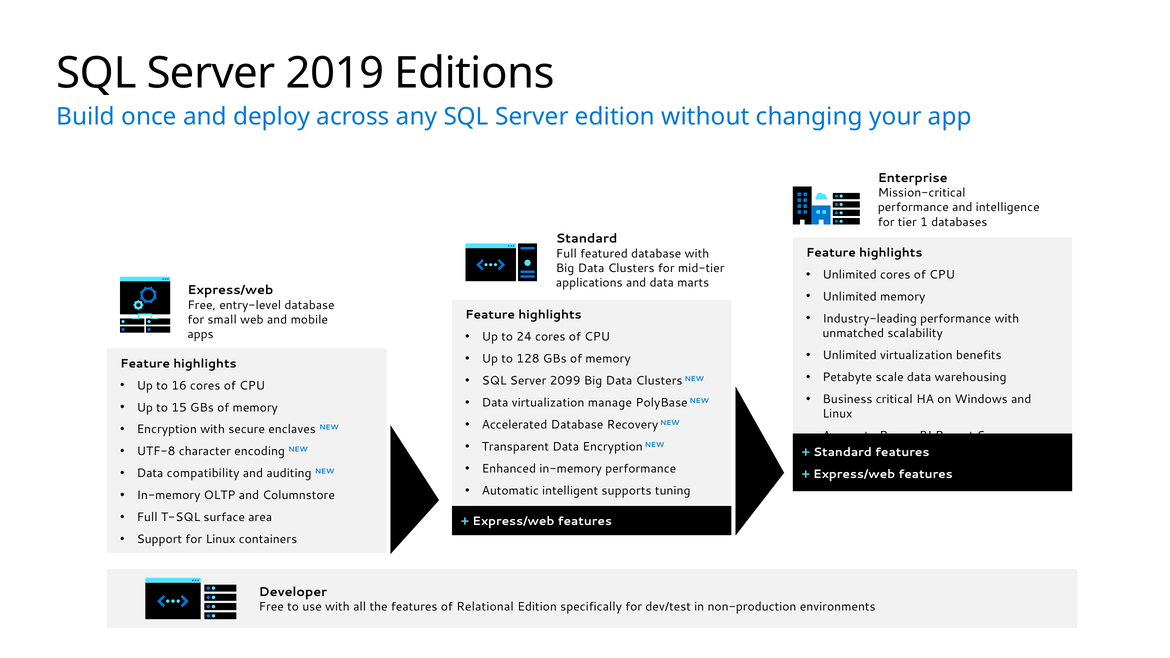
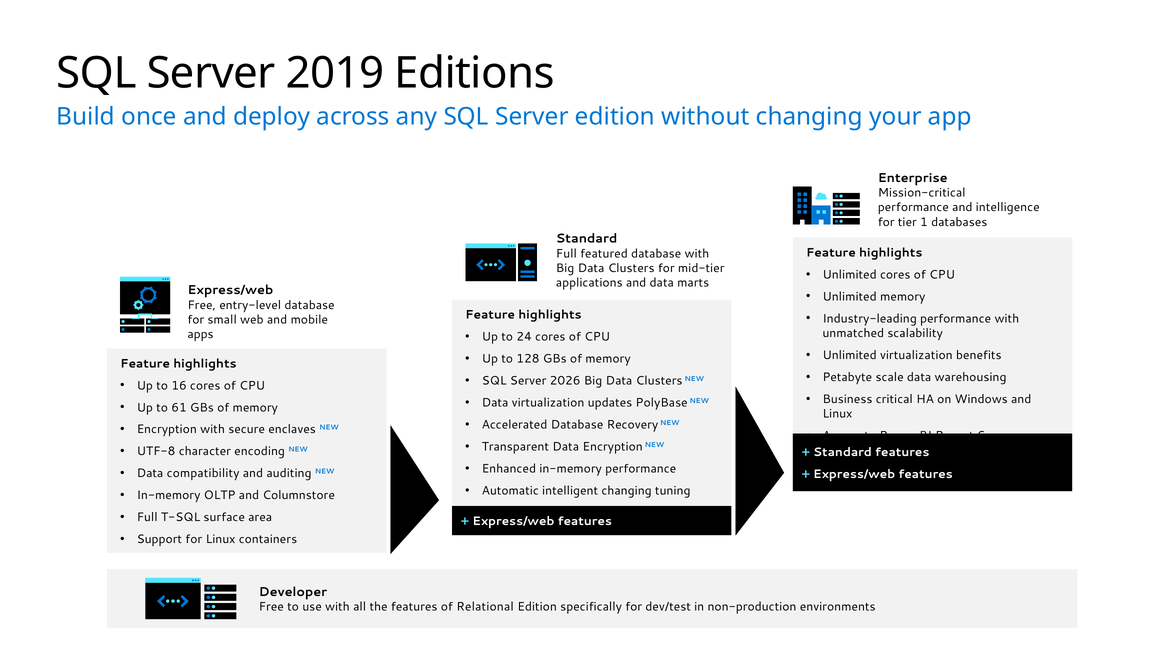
2099: 2099 -> 2026 (565, 381)
manage: manage -> updates (610, 403)
15: 15 -> 61 (179, 408)
intelligent supports: supports -> changing (627, 491)
